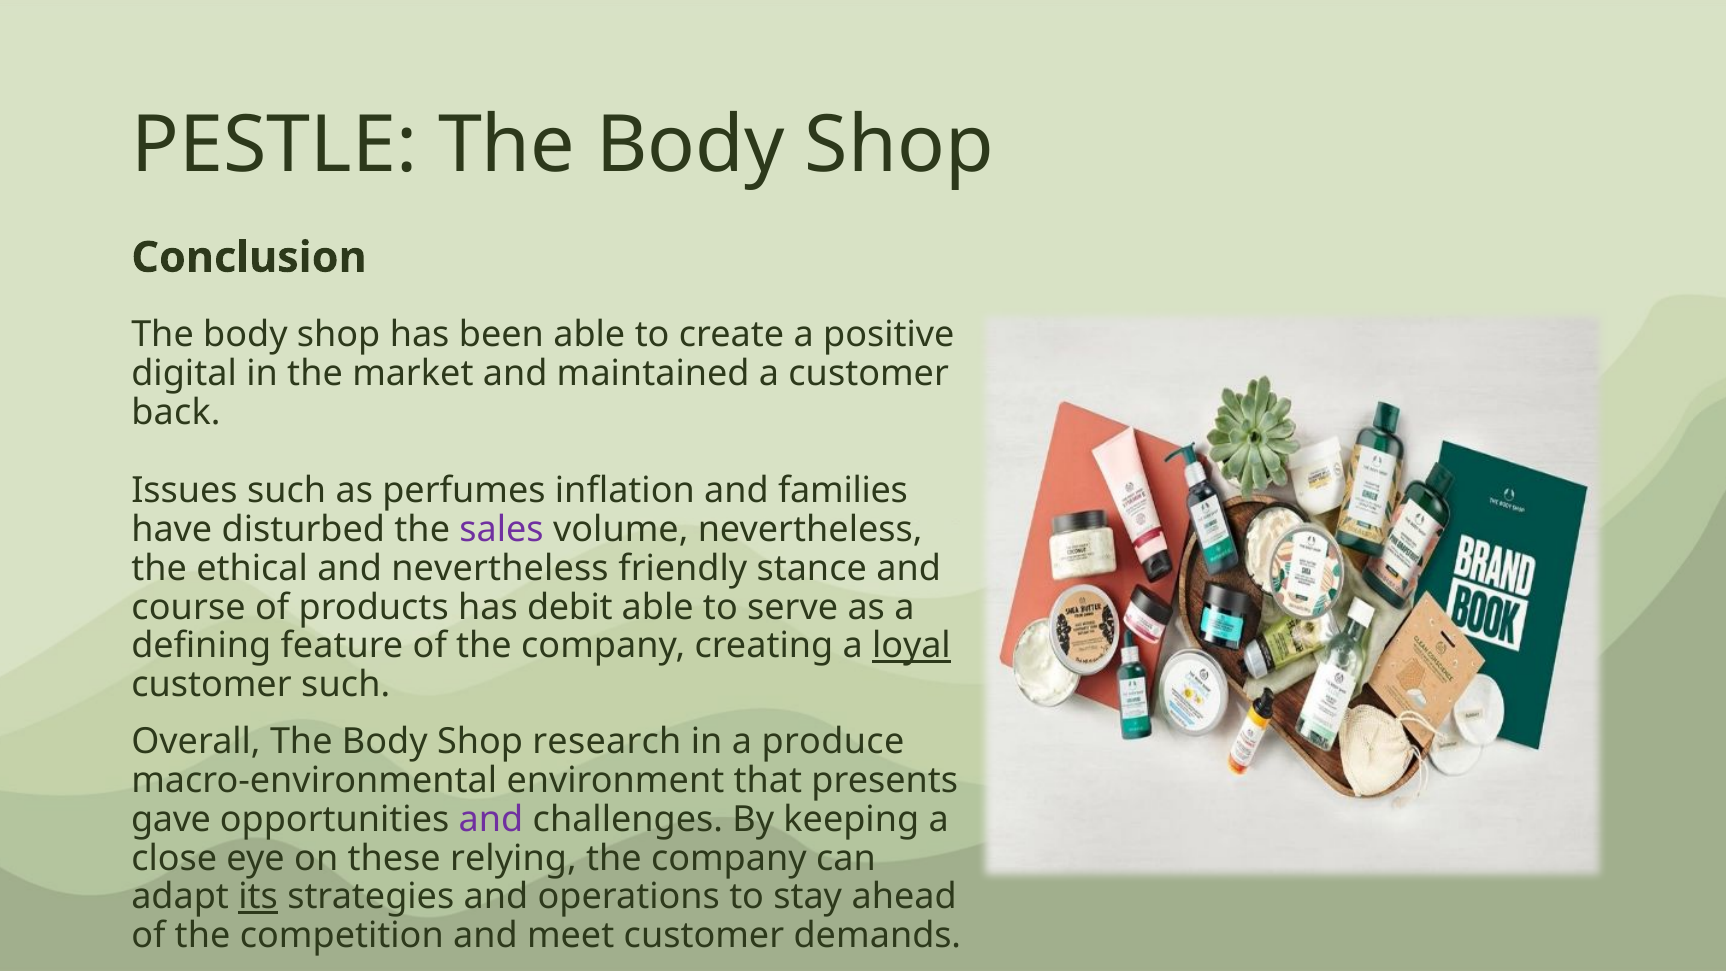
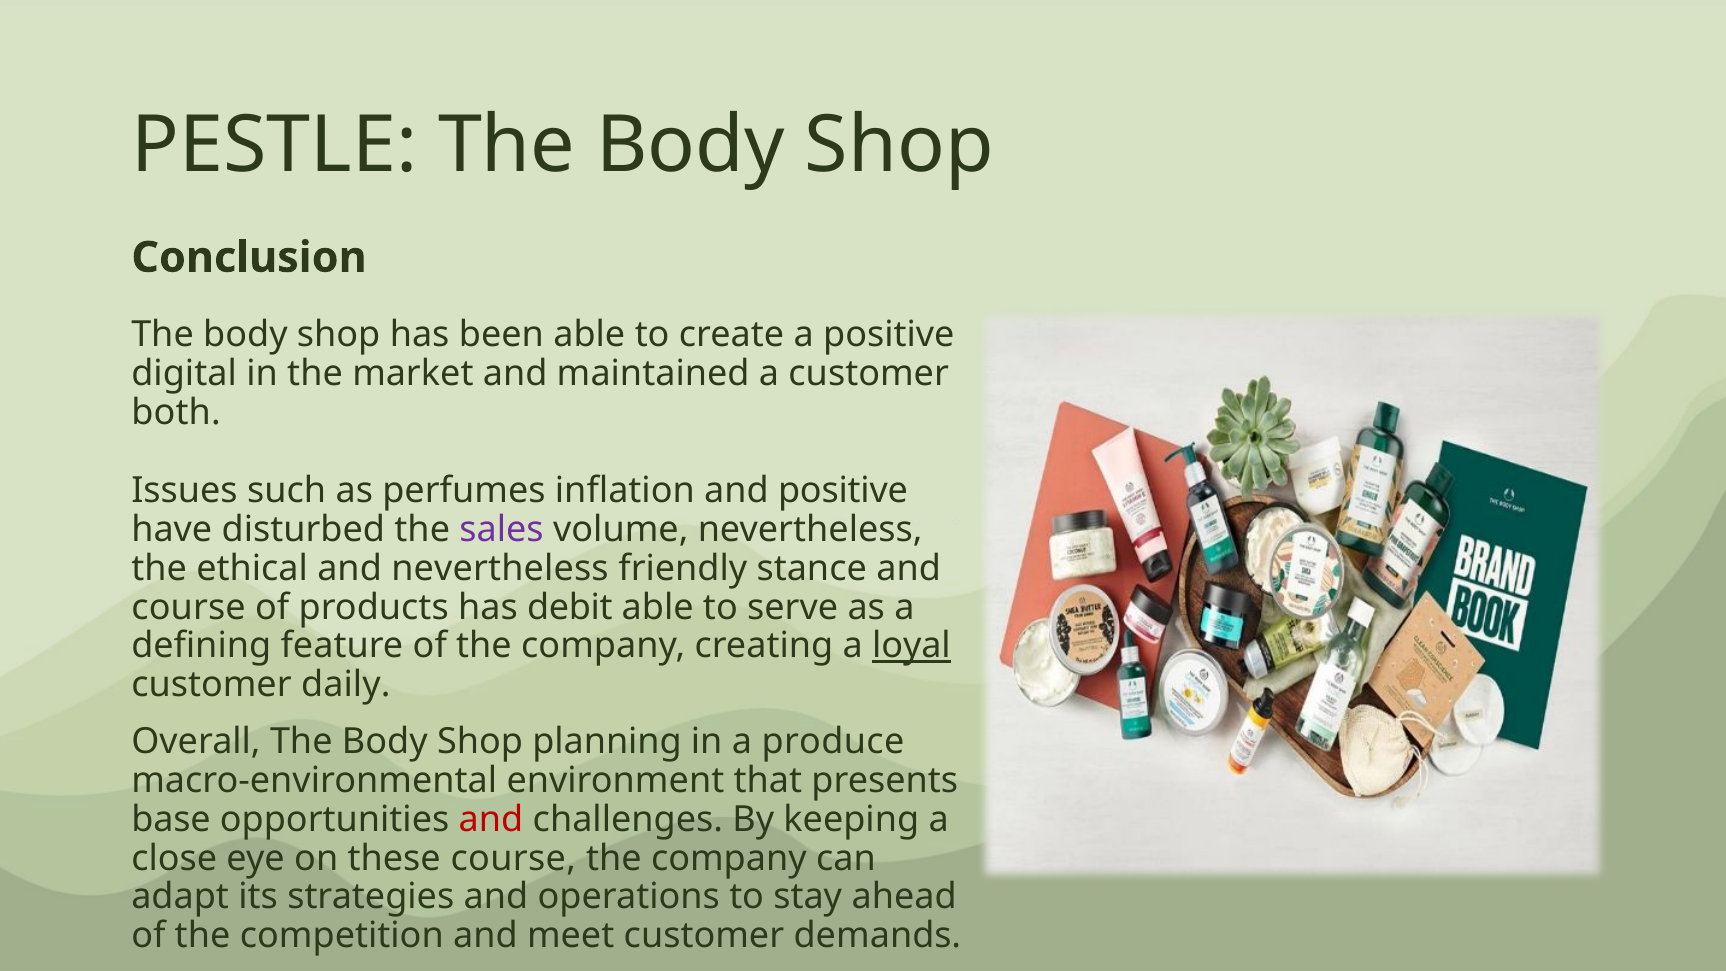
back: back -> both (176, 412)
and families: families -> positive (843, 491)
customer such: such -> daily (346, 685)
research: research -> planning (607, 742)
gave: gave -> base (171, 819)
and colour: purple -> red (491, 819)
these relying: relying -> course (513, 858)
its underline: present -> none (258, 897)
